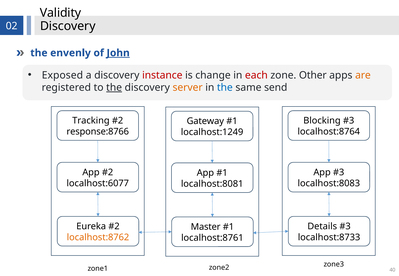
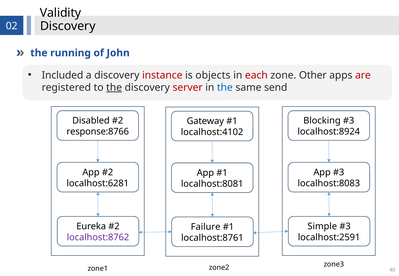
envenly: envenly -> running (71, 53)
John underline: present -> none (118, 53)
Exposed: Exposed -> Included (62, 75)
change: change -> objects (213, 75)
are colour: orange -> red (363, 75)
server colour: orange -> red (188, 88)
Tracking: Tracking -> Disabled (91, 121)
localhost:8764: localhost:8764 -> localhost:8924 (329, 132)
localhost:1249: localhost:1249 -> localhost:4102 (212, 132)
localhost:6077: localhost:6077 -> localhost:6281 (98, 183)
Details: Details -> Simple (322, 227)
Master: Master -> Failure (206, 227)
localhost:8762 colour: orange -> purple (98, 238)
localhost:8733: localhost:8733 -> localhost:2591 (329, 238)
